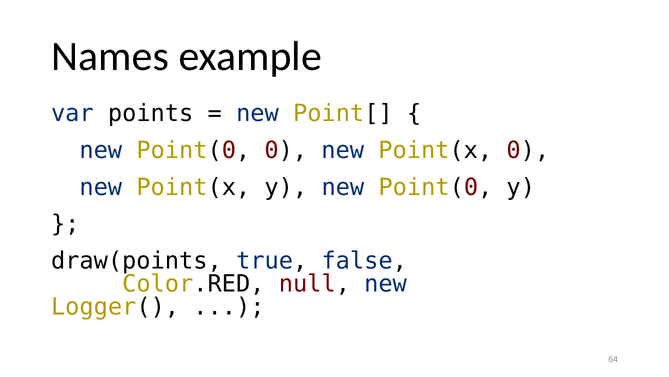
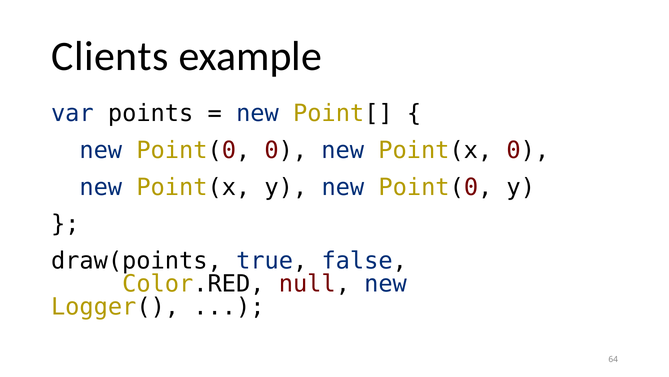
Names: Names -> Clients (110, 56)
